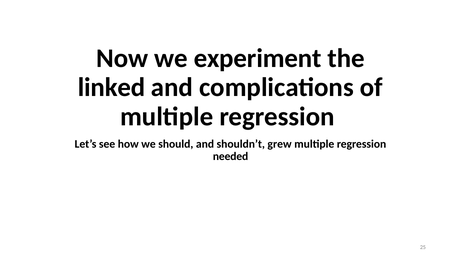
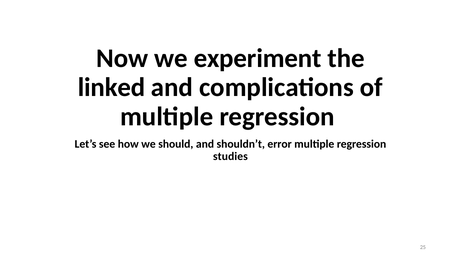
grew: grew -> error (280, 144)
needed: needed -> studies (230, 157)
